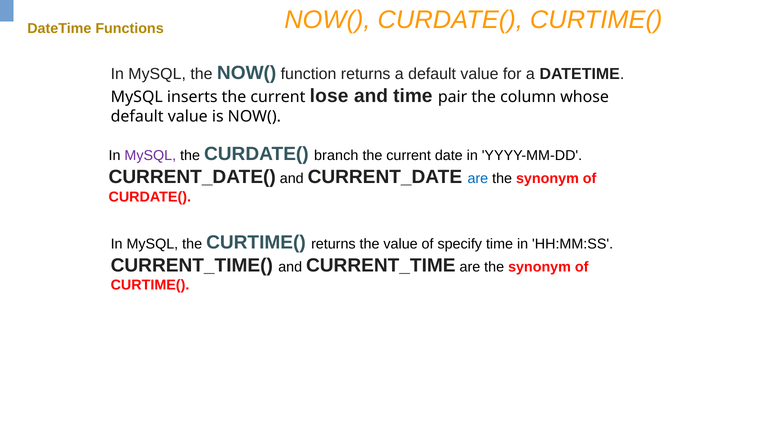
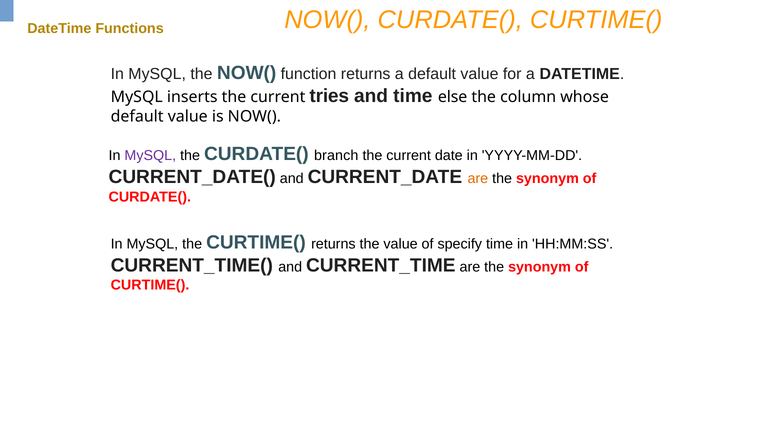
lose: lose -> tries (329, 96)
pair: pair -> else (453, 97)
are colour: blue -> orange (478, 179)
